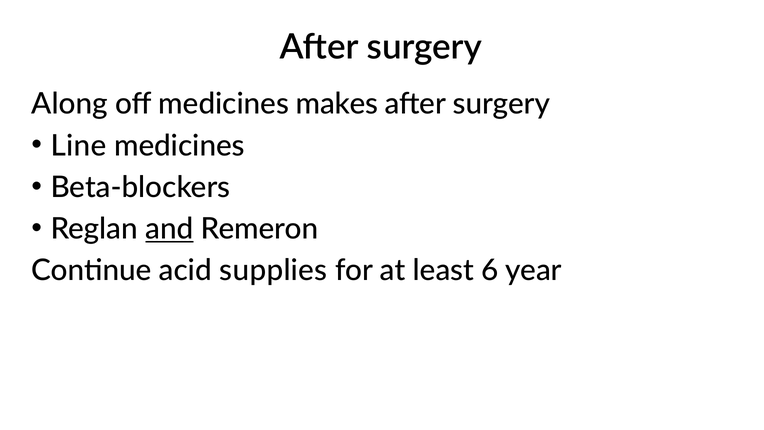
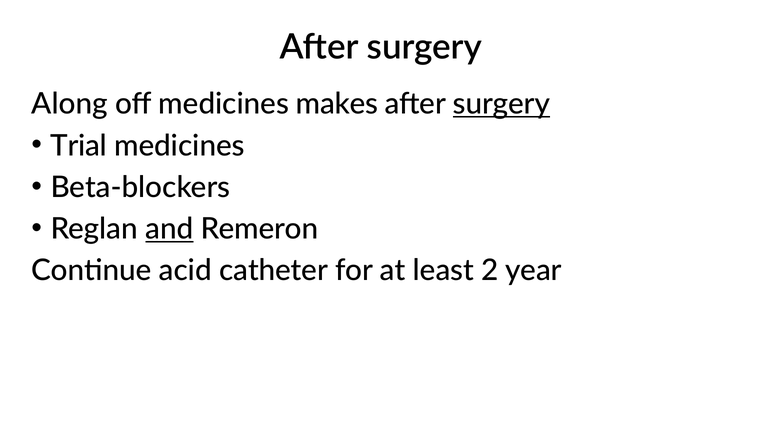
surgery underline: none -> present (501, 104)
Line: Line -> Trial (79, 146)
supplies: supplies -> catheter (274, 270)
6: 6 -> 2 (490, 270)
